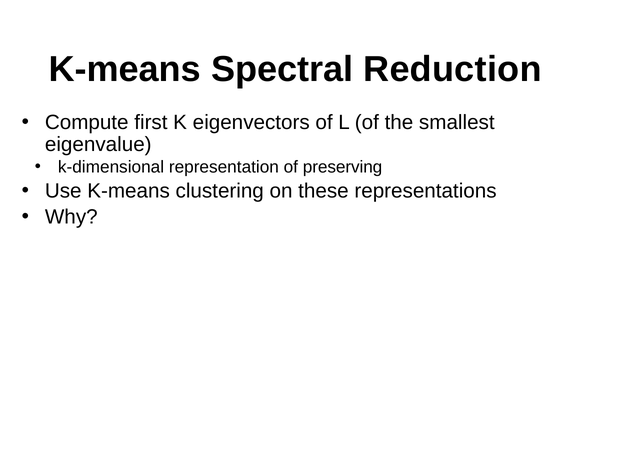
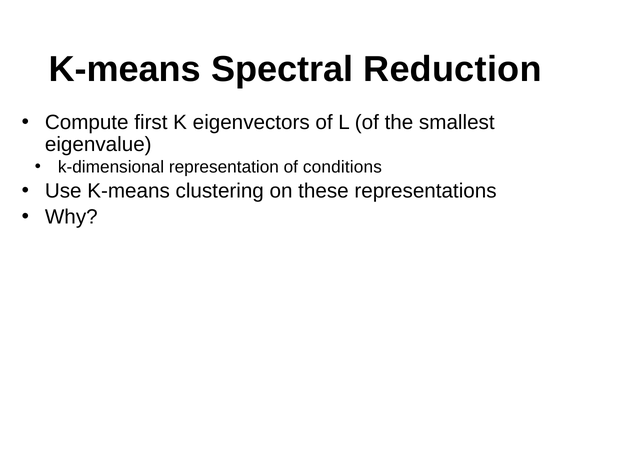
preserving: preserving -> conditions (342, 167)
